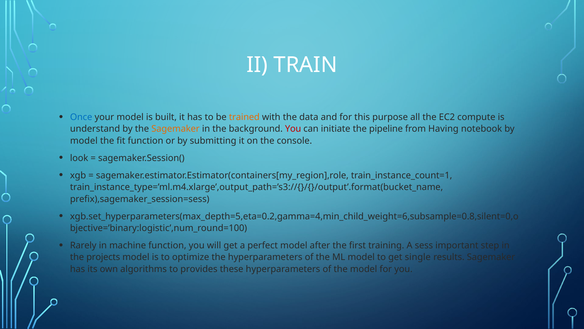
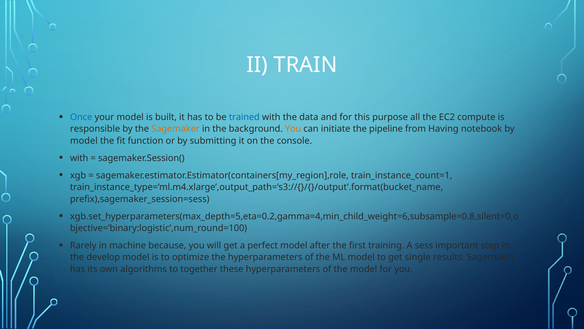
trained colour: orange -> blue (244, 117)
understand: understand -> responsible (95, 129)
You colour: red -> orange (293, 129)
look: look -> with (79, 158)
machine function: function -> because (167, 245)
projects: projects -> develop (103, 257)
provides: provides -> together (199, 269)
